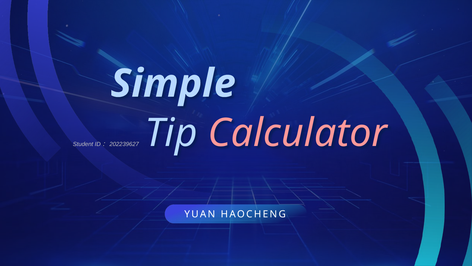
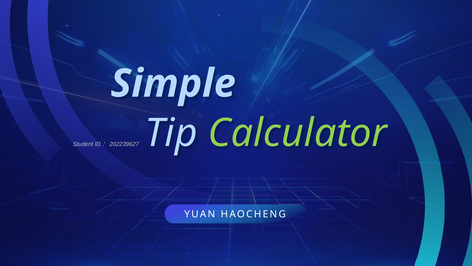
Calculator colour: pink -> light green (297, 133)
